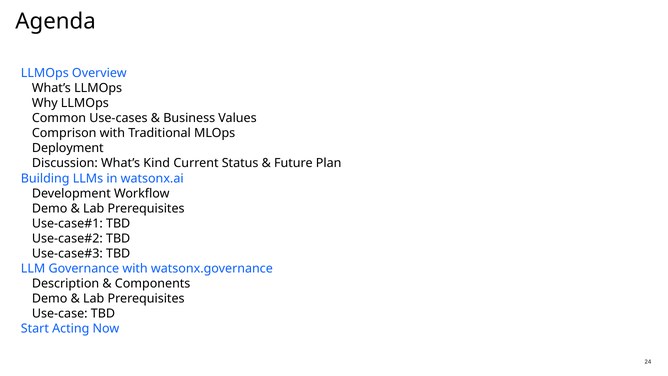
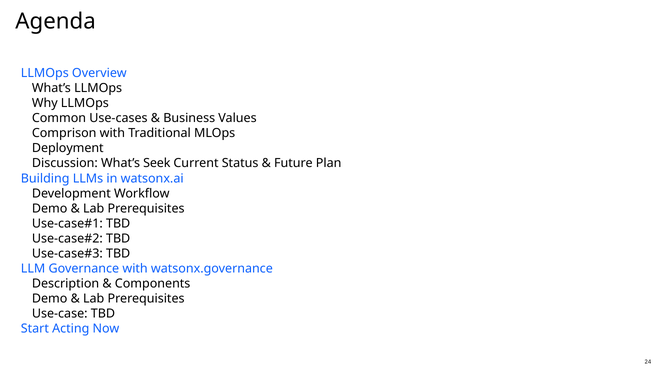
Kind: Kind -> Seek (157, 163)
